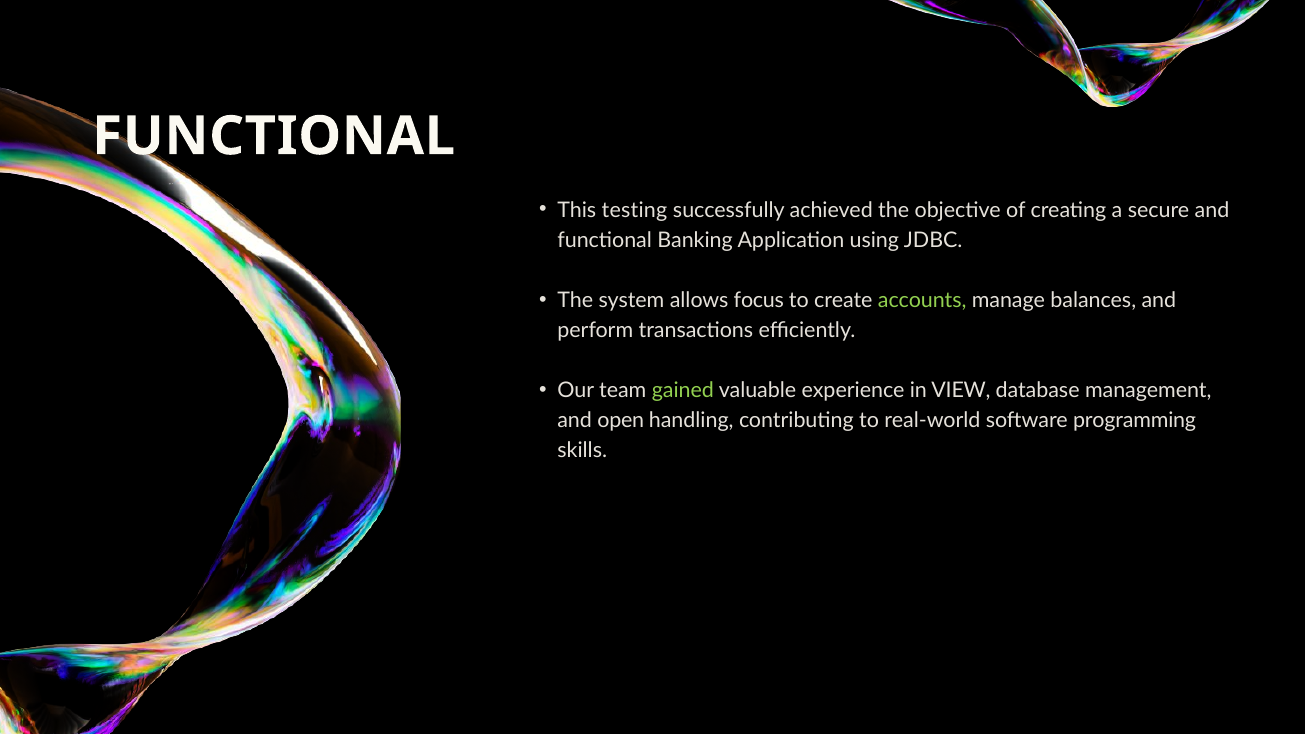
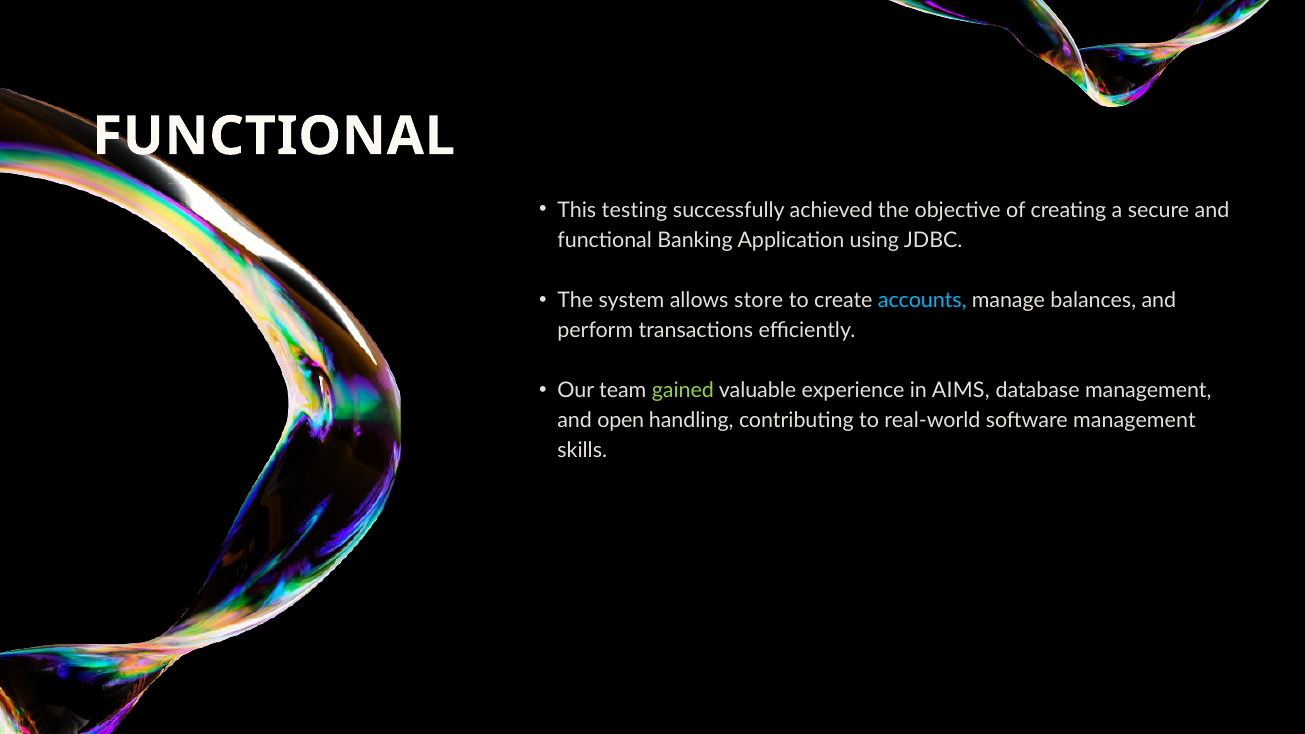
focus: focus -> store (759, 300)
accounts colour: light green -> light blue (922, 300)
VIEW: VIEW -> AIMS (961, 390)
software programming: programming -> management (1134, 420)
